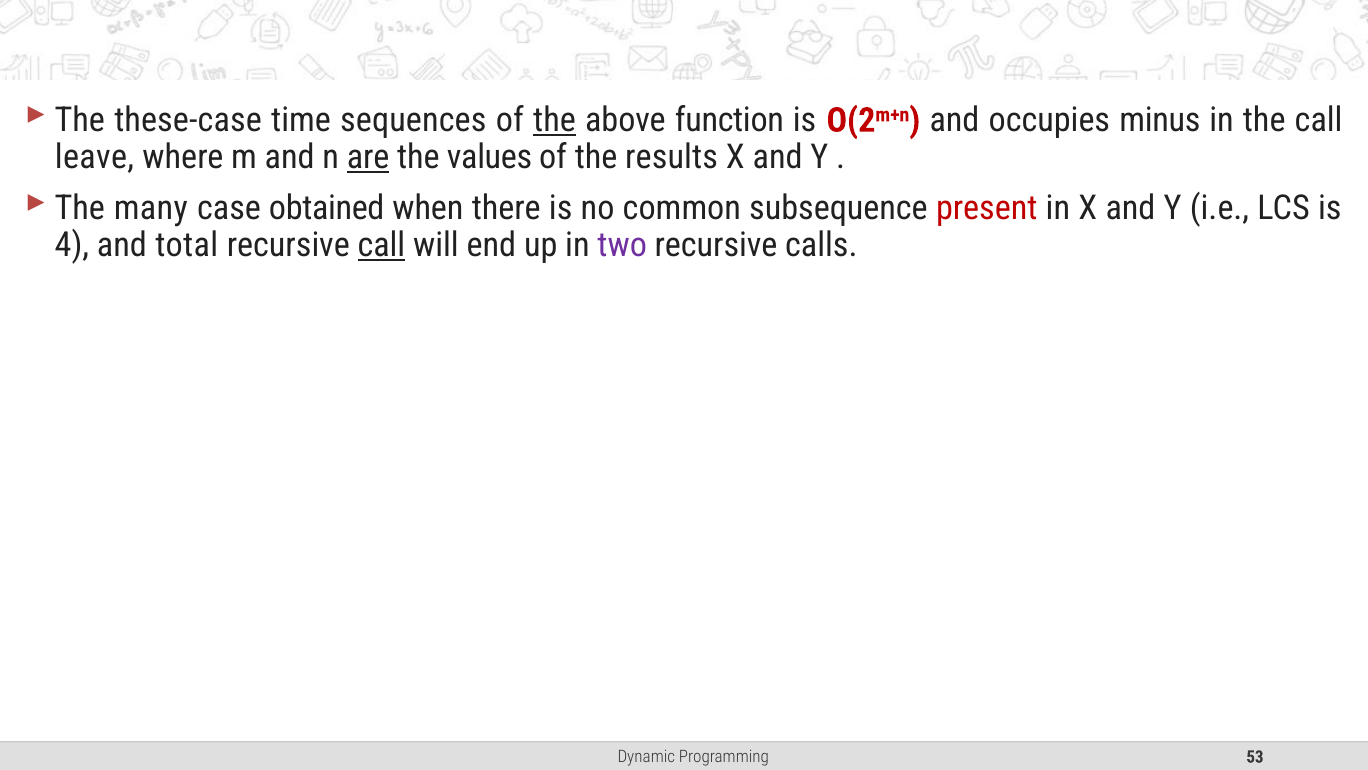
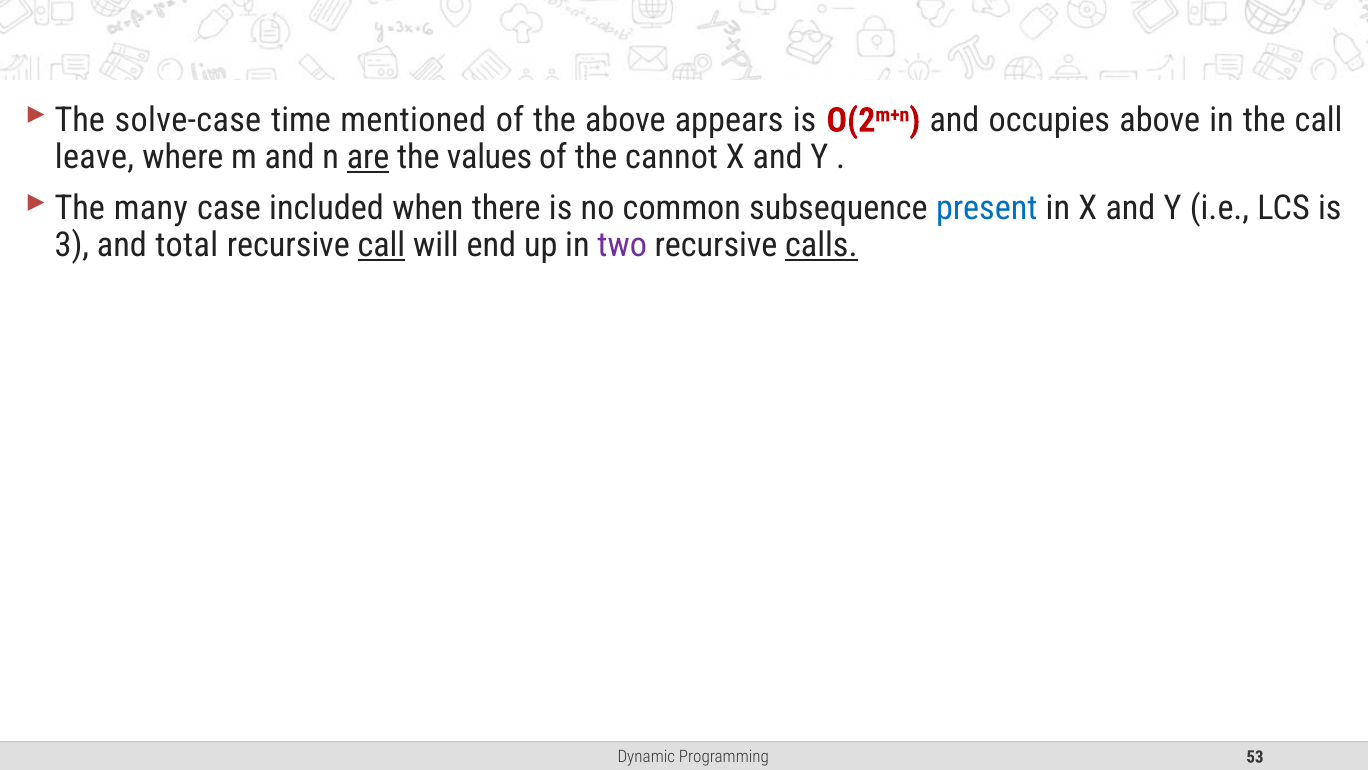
these-case: these-case -> solve-case (188, 120)
sequences: sequences -> mentioned (413, 120)
the underline: present -> none (555, 120)
function: function -> appears (729, 120)
occupies minus: minus -> above (1160, 120)
results: results -> cannot (672, 157)
obtained: obtained -> included (327, 208)
present colour: red -> blue (987, 208)
4: 4 -> 3 (72, 245)
calls underline: none -> present (821, 245)
